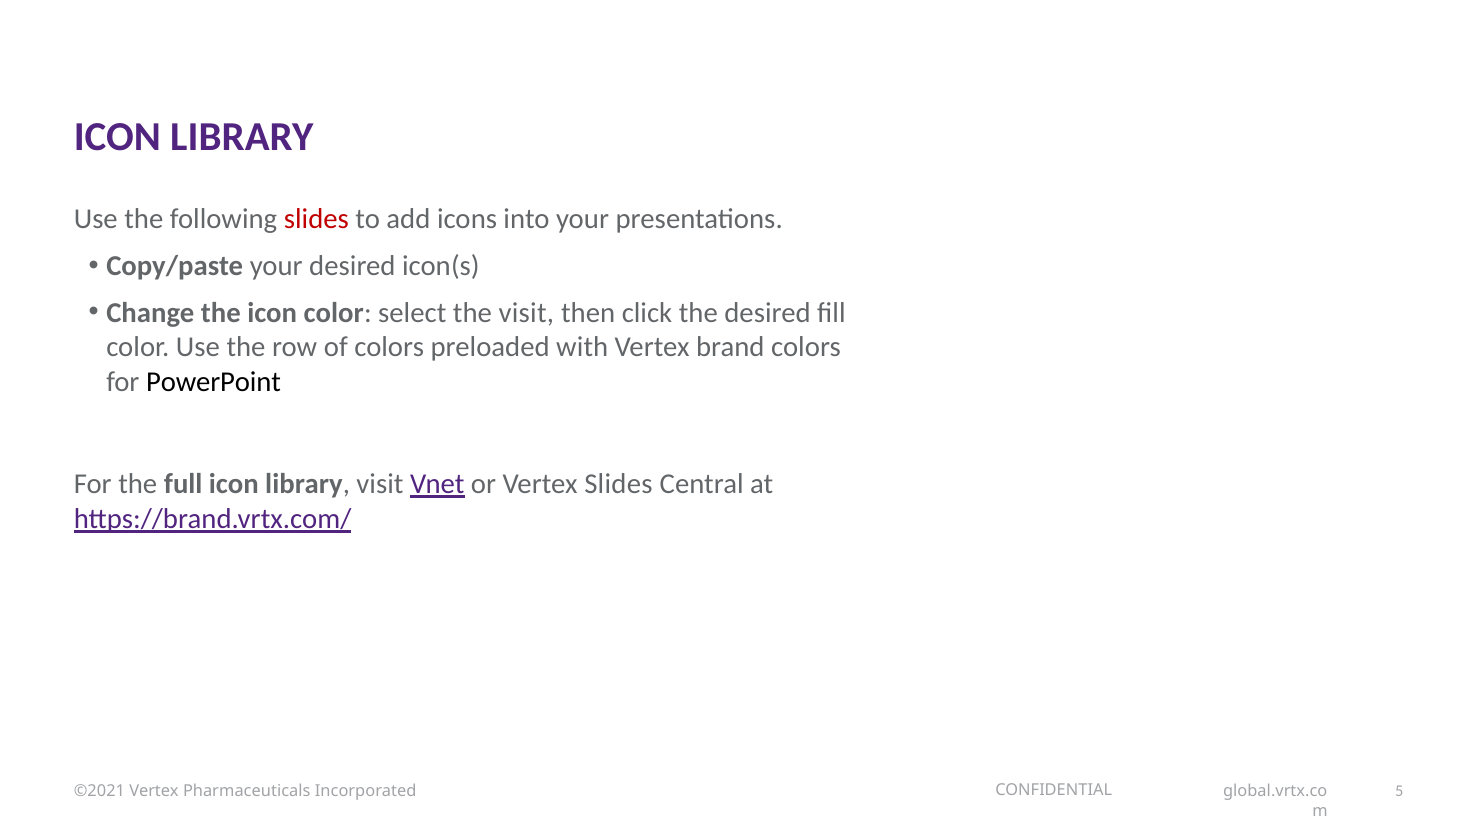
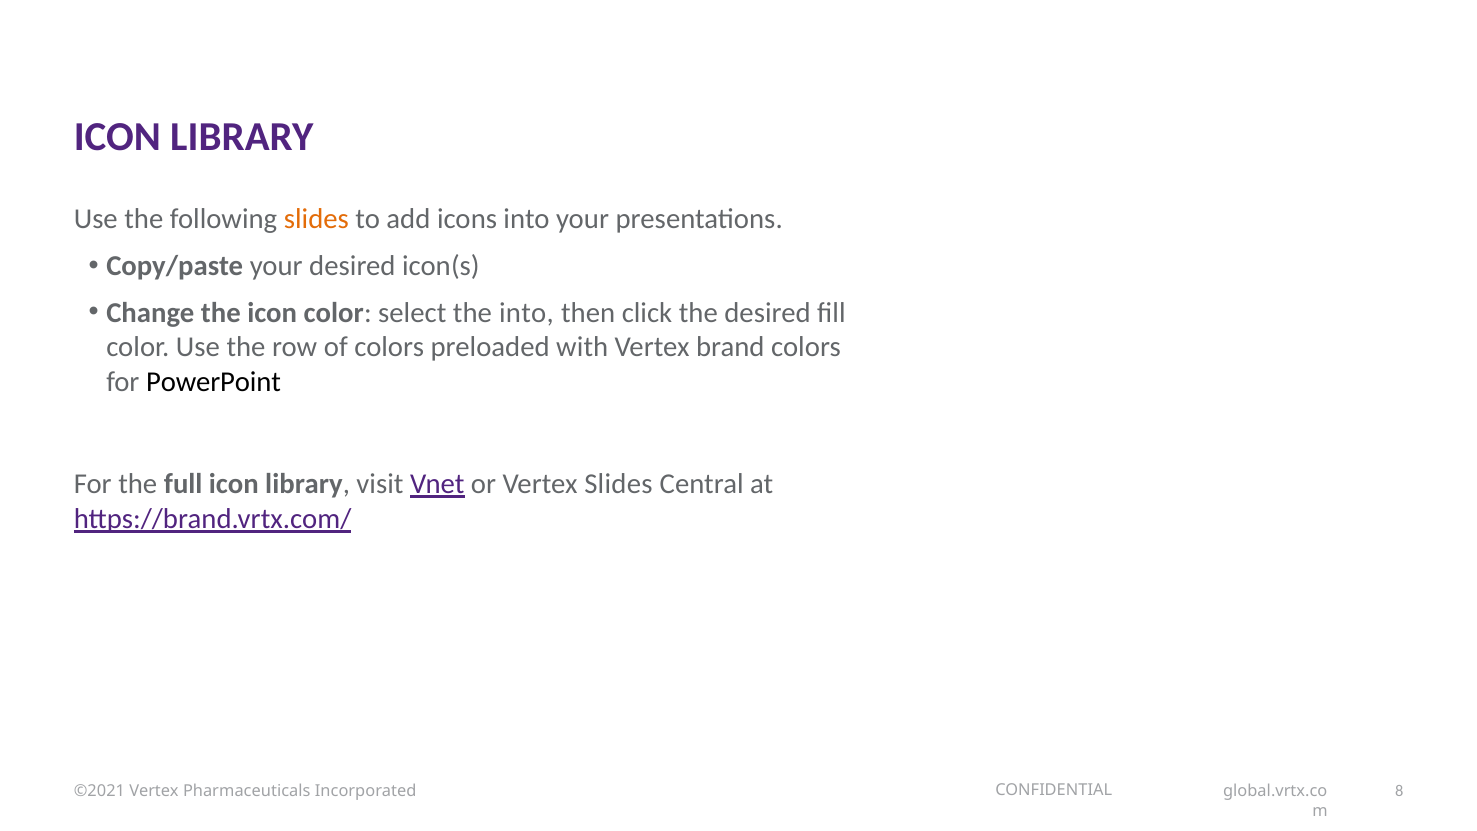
slides colour: red -> orange (316, 219)
the visit: visit -> into (526, 313)
5: 5 -> 8 (1399, 791)
